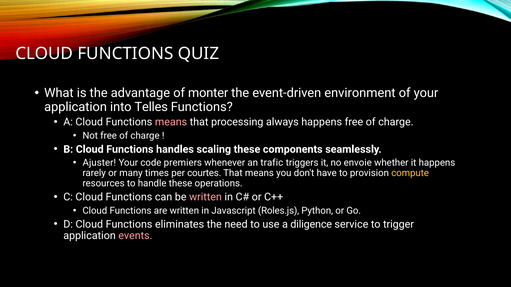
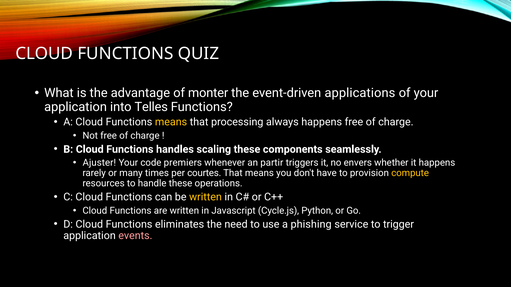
environment: environment -> applications (360, 93)
means colour: pink -> yellow (171, 122)
trafic: trafic -> partir (272, 163)
envoie: envoie -> envers (358, 163)
written colour: pink -> yellow (206, 197)
Roles.js: Roles.js -> Cycle.js (279, 211)
diligence: diligence -> phishing (311, 225)
